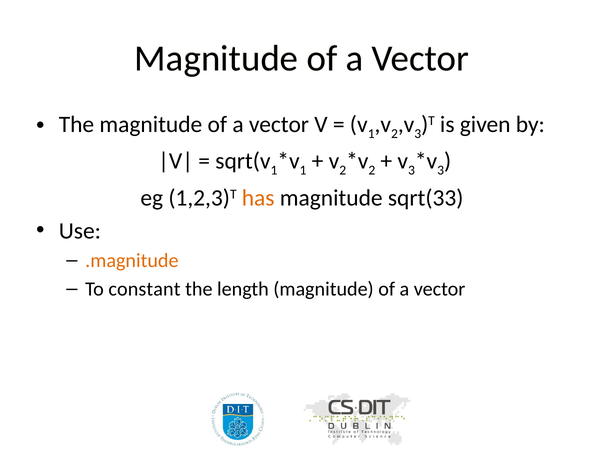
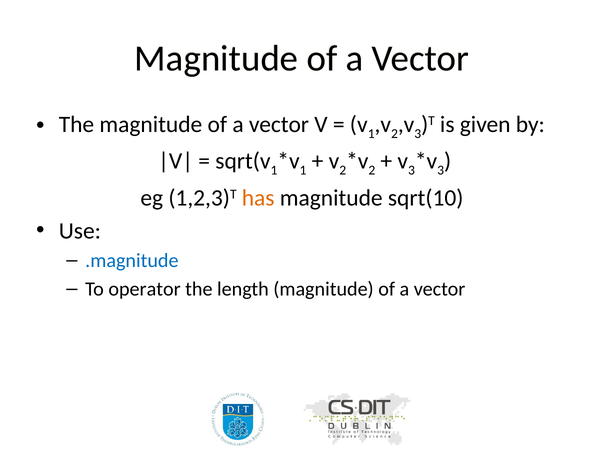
sqrt(33: sqrt(33 -> sqrt(10 (426, 198)
.magnitude colour: orange -> blue (132, 261)
constant: constant -> operator (145, 289)
